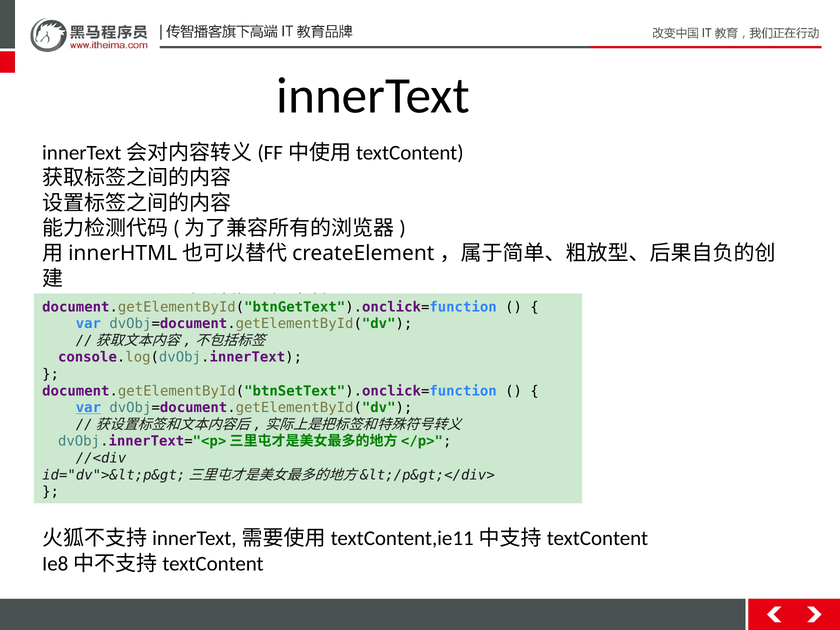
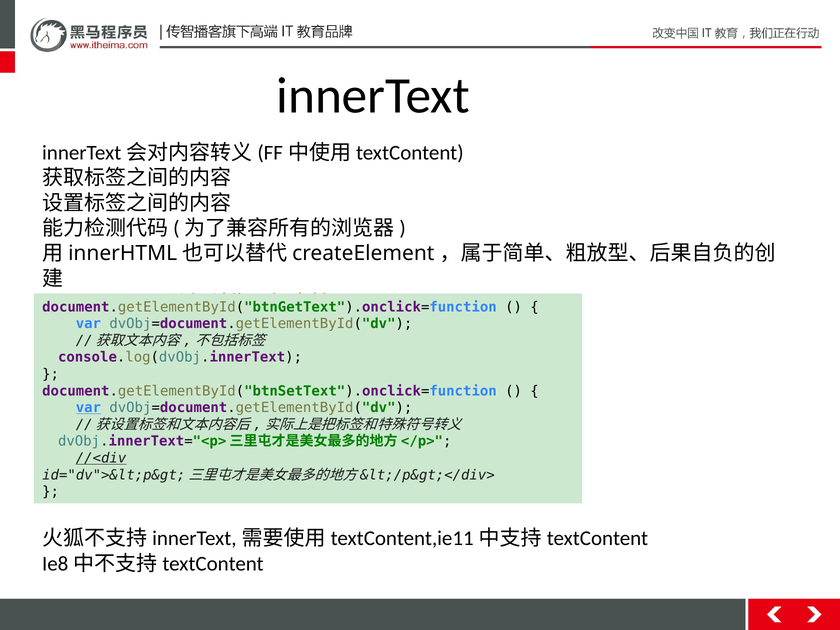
//<div underline: none -> present (101, 458)
